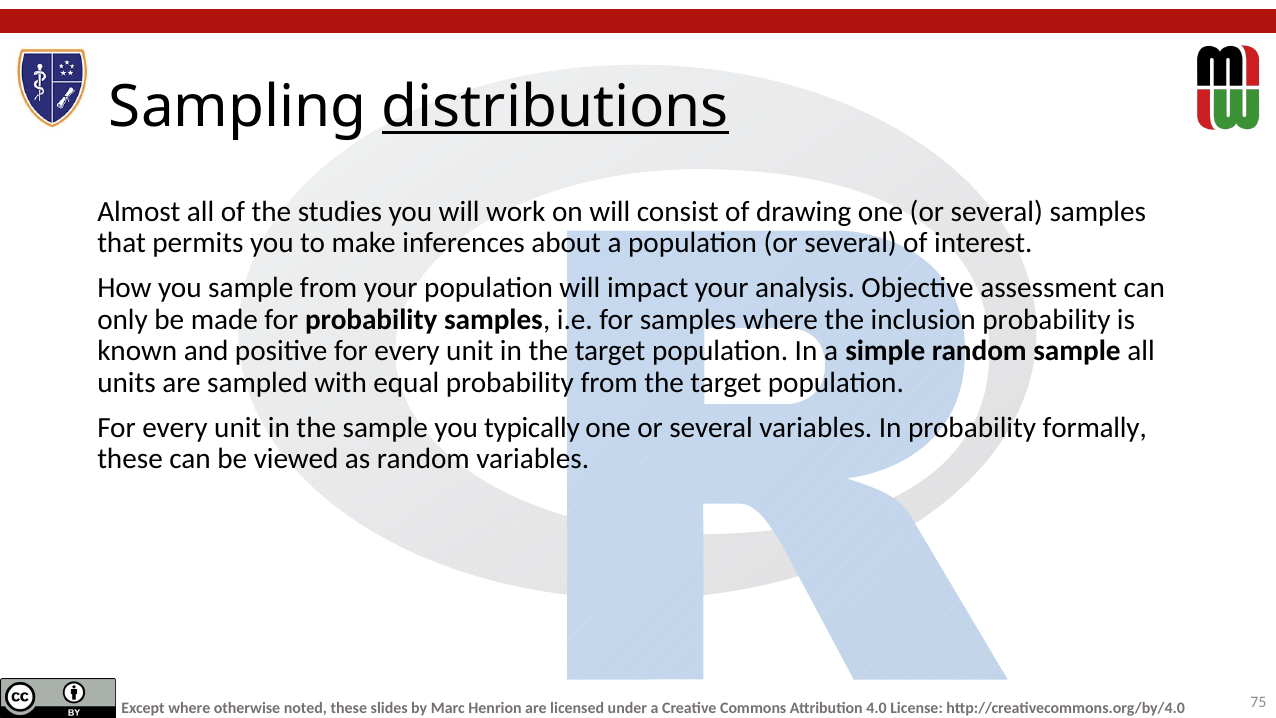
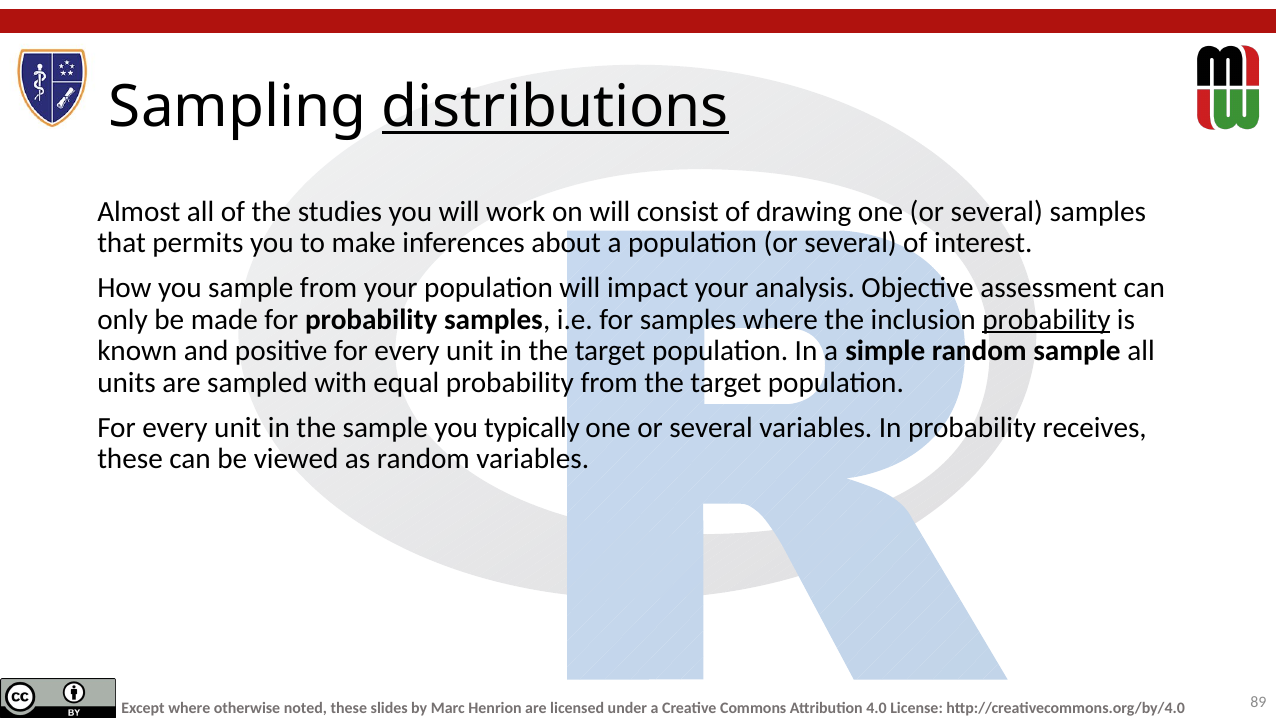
probability underline: none -> present (1046, 319)
formally: formally -> receives (1095, 427)
75: 75 -> 89 (1258, 702)
